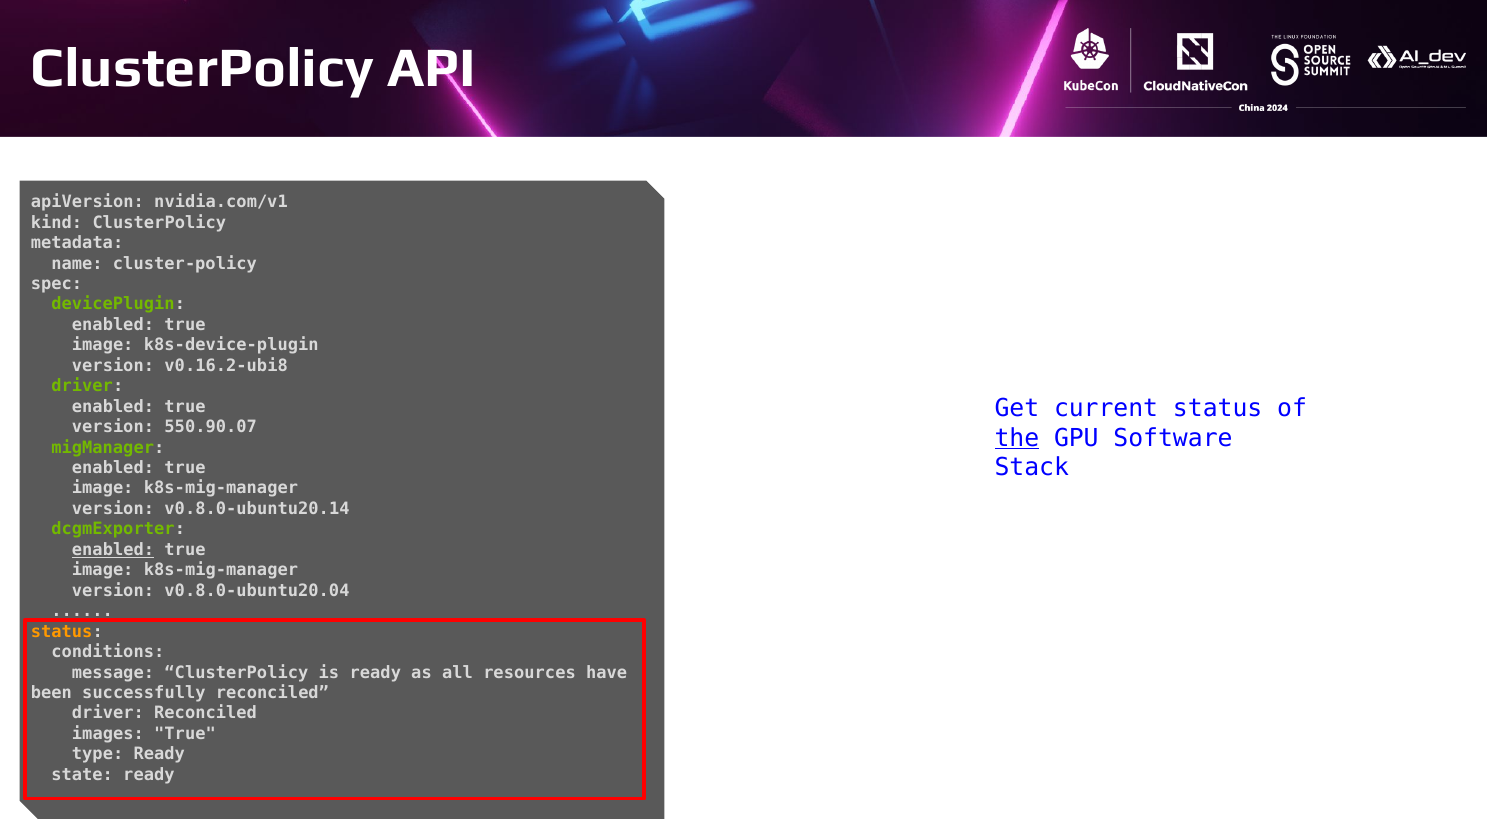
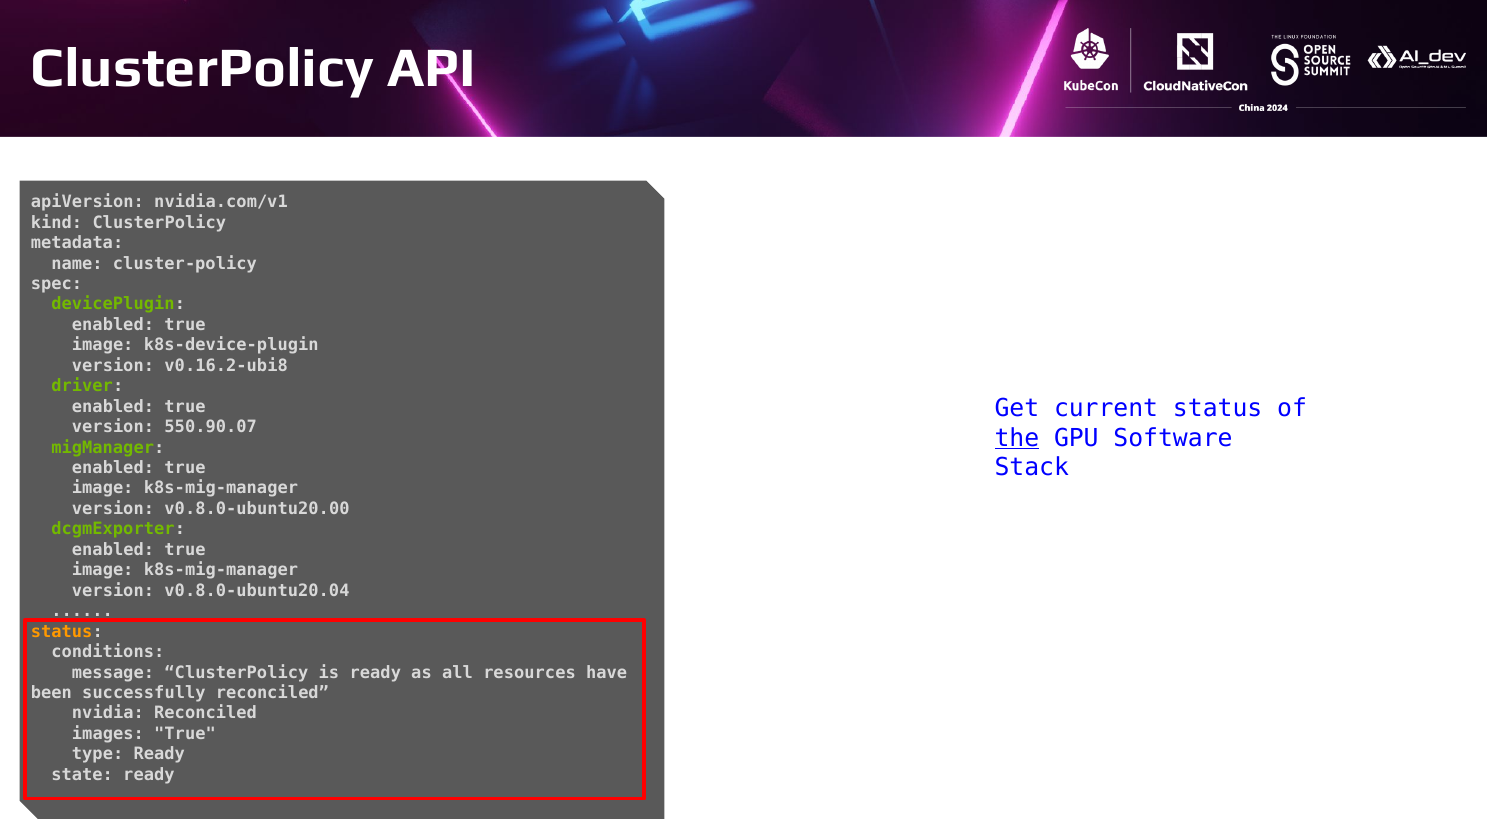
v0.8.0-ubuntu20.14: v0.8.0-ubuntu20.14 -> v0.8.0-ubuntu20.00 (257, 509)
enabled underline: present -> none (113, 550)
driver: driver -> nvidia (108, 714)
